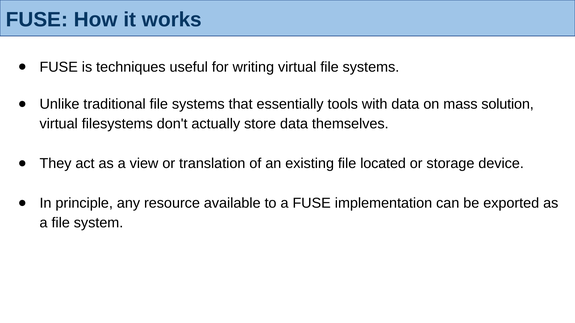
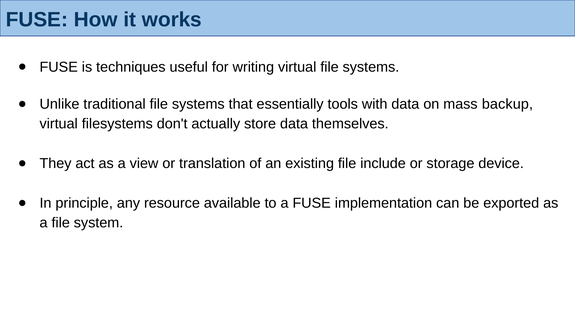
solution: solution -> backup (507, 104)
located: located -> include (383, 164)
